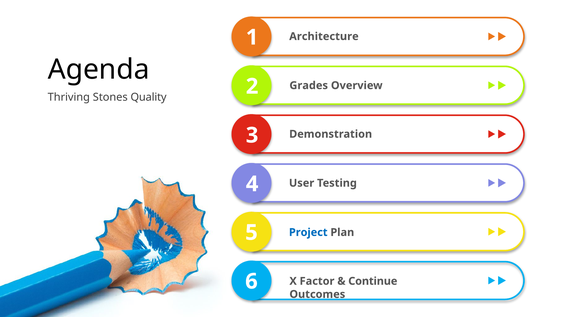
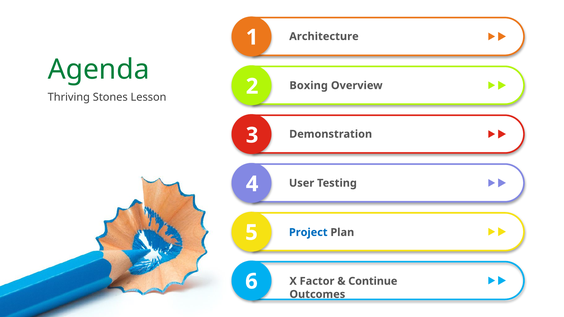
Agenda colour: black -> green (99, 70)
Grades: Grades -> Boxing (309, 86)
Quality: Quality -> Lesson (149, 97)
